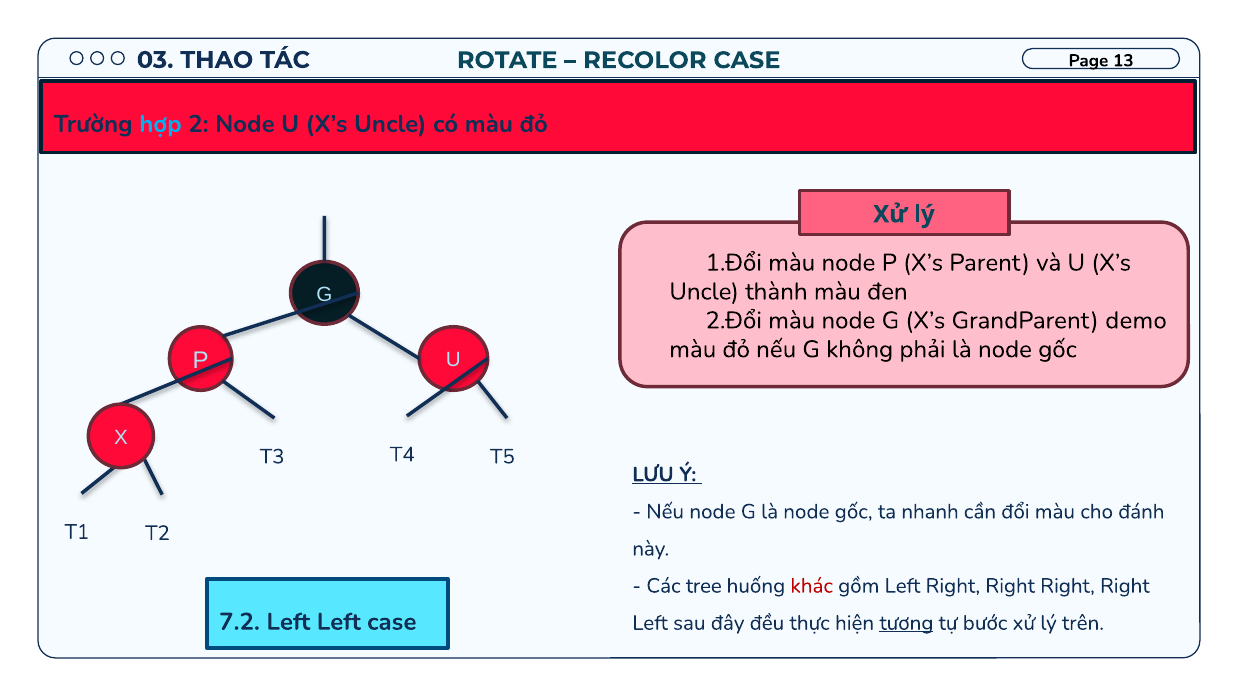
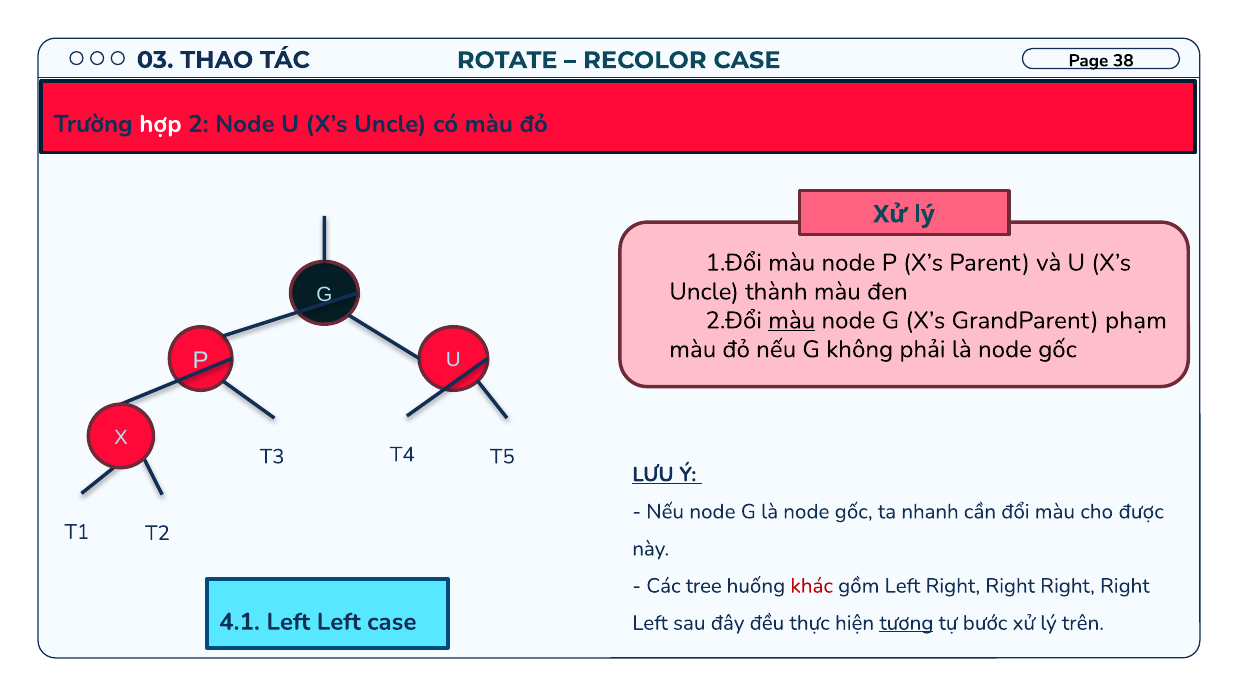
13: 13 -> 38 (1123, 61)
hợp colour: light blue -> white (160, 124)
màu underline: none -> present (792, 321)
demo: demo -> phạm (1136, 321)
đánh: đánh -> được (1141, 512)
7.2: 7.2 -> 4.1 (239, 622)
